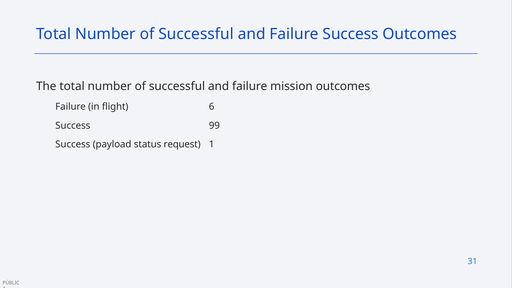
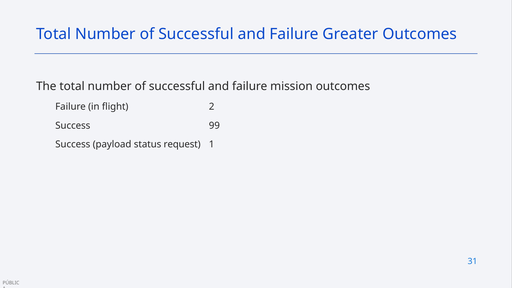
Failure Success: Success -> Greater (350, 34)
6: 6 -> 2 (212, 107)
